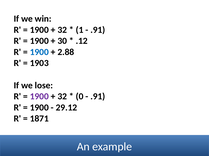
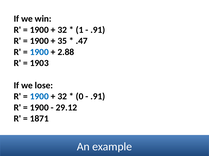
30: 30 -> 35 (62, 41)
.12: .12 -> .47 (82, 41)
1900 colour: purple -> blue (39, 97)
